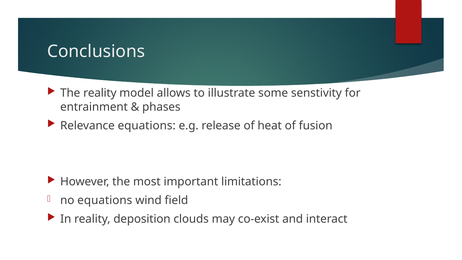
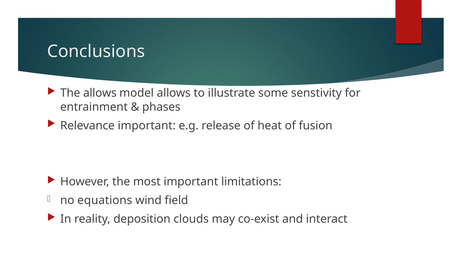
The reality: reality -> allows (100, 93)
Relevance equations: equations -> important (147, 126)
